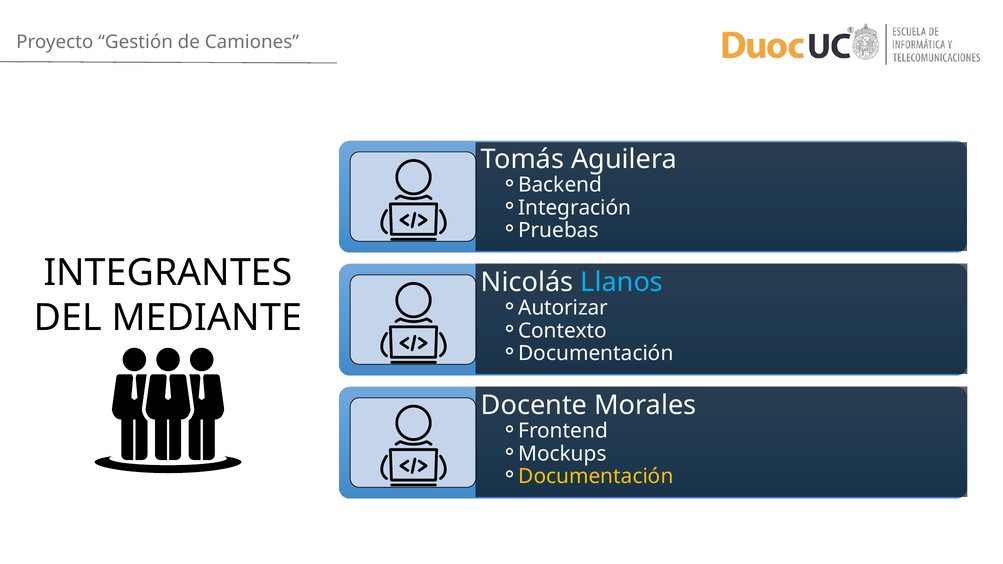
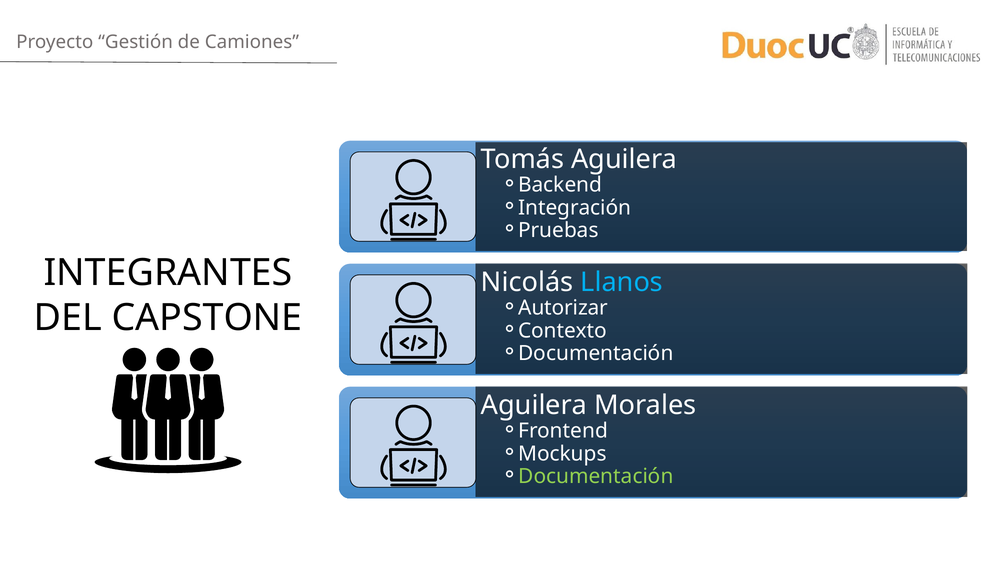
MEDIANTE: MEDIANTE -> CAPSTONE (207, 318)
Docente: Docente -> Aguilera (534, 405)
Documentación colour: yellow -> light green (596, 476)
